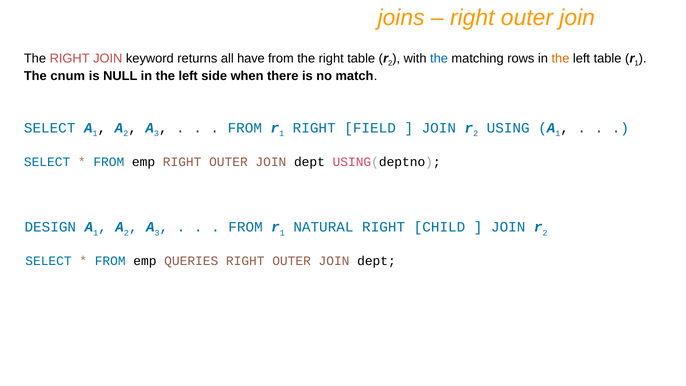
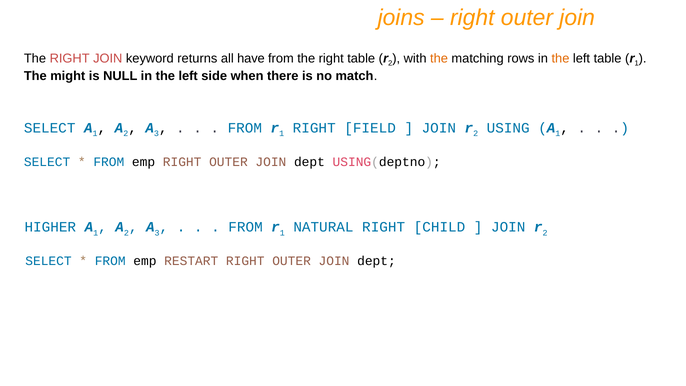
the colour: blue -> orange (439, 58)
cnum: cnum -> might (68, 76)
DESIGN: DESIGN -> HIGHER (50, 227)
QUERIES: QUERIES -> RESTART (191, 261)
